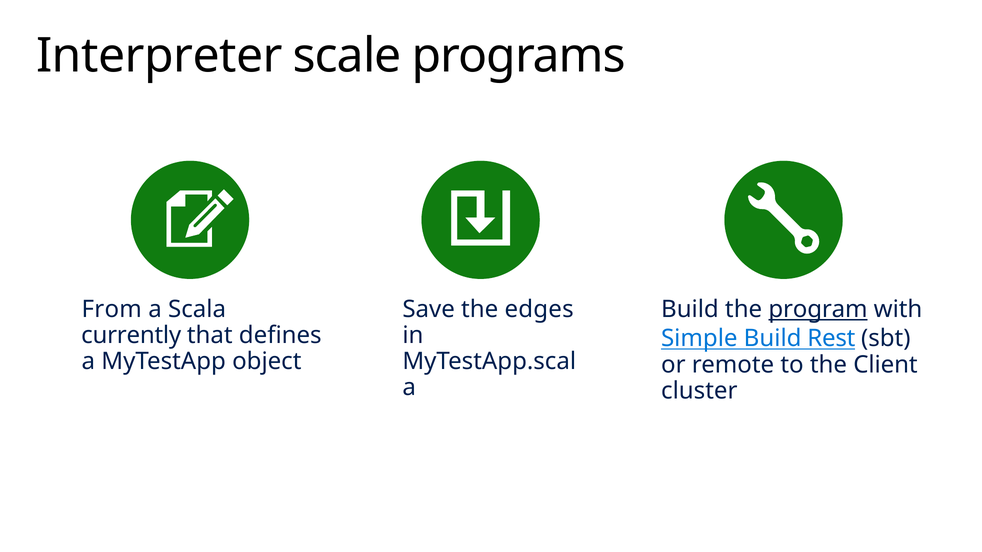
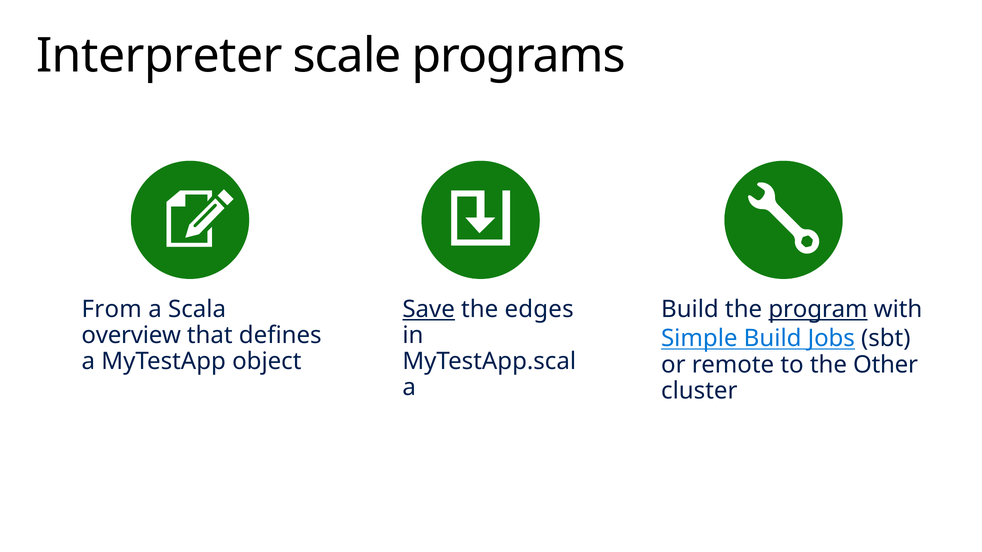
Save underline: none -> present (429, 310)
currently: currently -> overview (131, 336)
Rest: Rest -> Jobs (831, 338)
Client: Client -> Other (886, 365)
